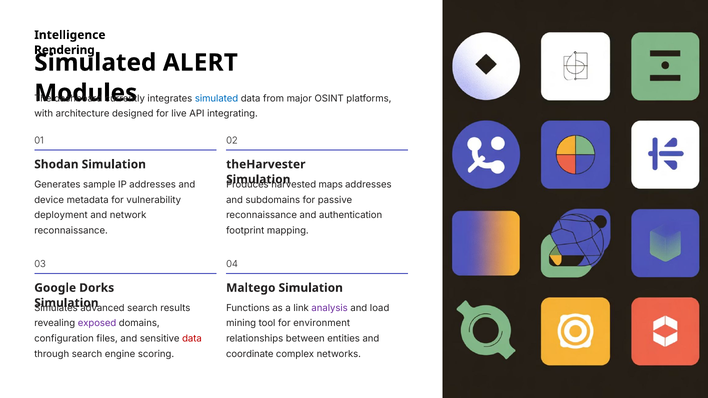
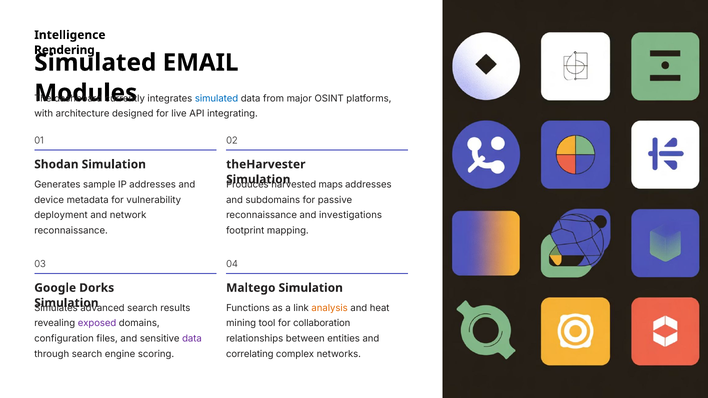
ALERT: ALERT -> EMAIL (201, 63)
authentication: authentication -> investigations (351, 215)
analysis colour: purple -> orange (330, 308)
load: load -> heat (380, 308)
environment: environment -> collaboration (322, 324)
data colour: red -> purple (192, 339)
coordinate: coordinate -> correlating (250, 354)
